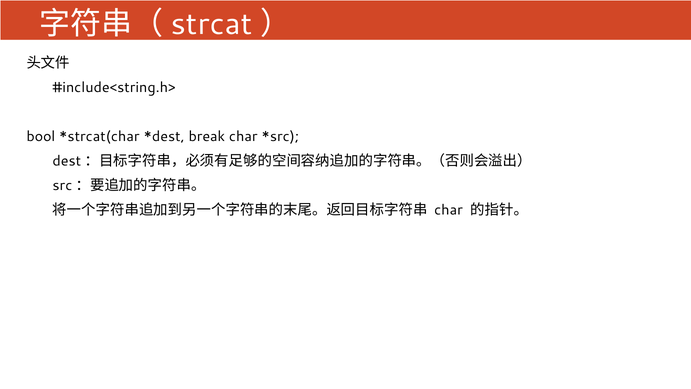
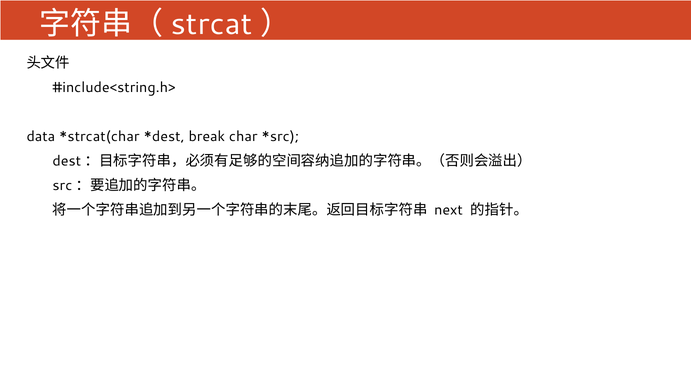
bool: bool -> data (41, 136)
char: char -> next (449, 210)
